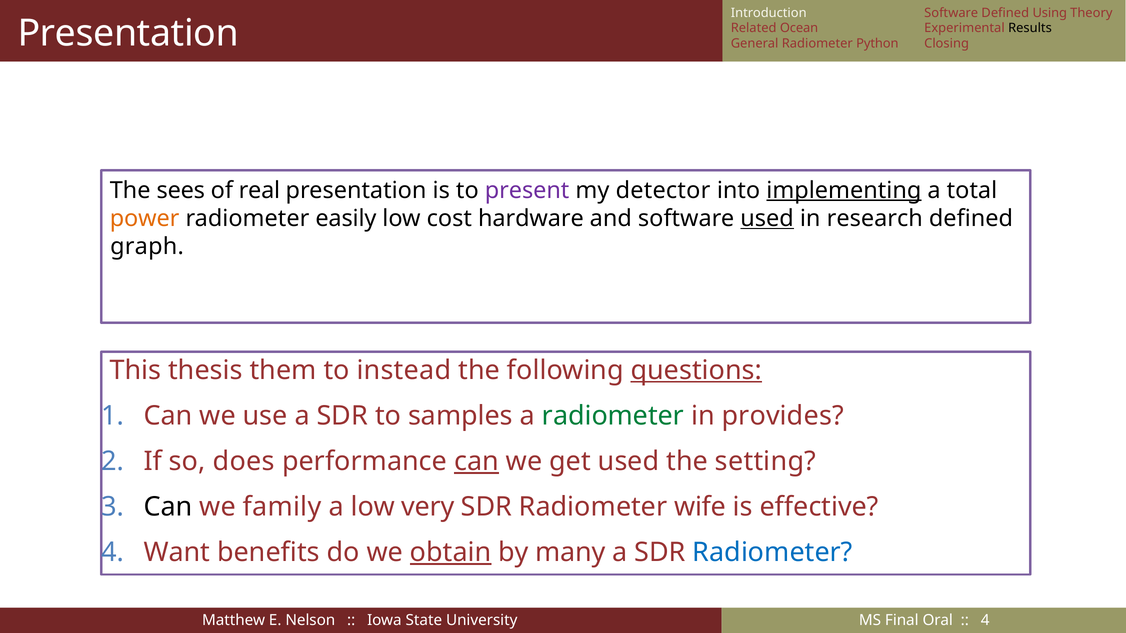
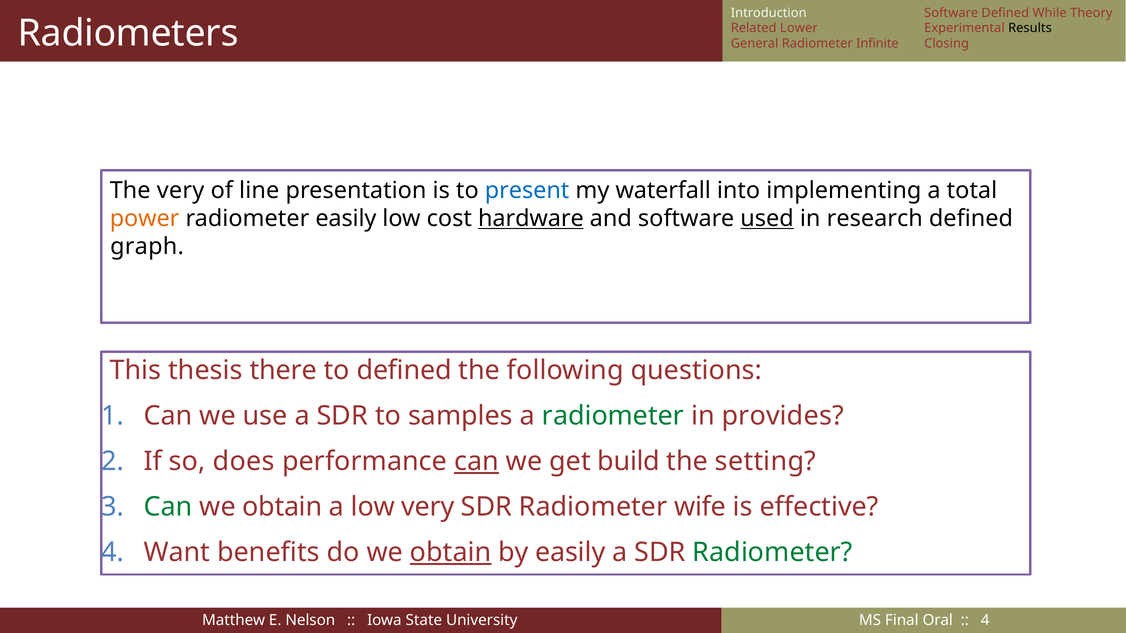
Using: Using -> While (1050, 13)
Presentation: Presentation -> Radiometers (128, 33)
Ocean: Ocean -> Lower (799, 28)
Python: Python -> Infinite (877, 44)
The sees: sees -> very (181, 190)
real: real -> line (259, 190)
present colour: purple -> blue (527, 190)
detector: detector -> waterfall (663, 190)
implementing underline: present -> none (844, 190)
hardware underline: none -> present (531, 219)
them: them -> there (283, 371)
to instead: instead -> defined (404, 371)
questions underline: present -> none (696, 371)
get used: used -> build (629, 462)
Can colour: black -> green (168, 507)
family: family -> obtain (282, 507)
by many: many -> easily (570, 553)
Radiometer colour: blue -> green (773, 553)
